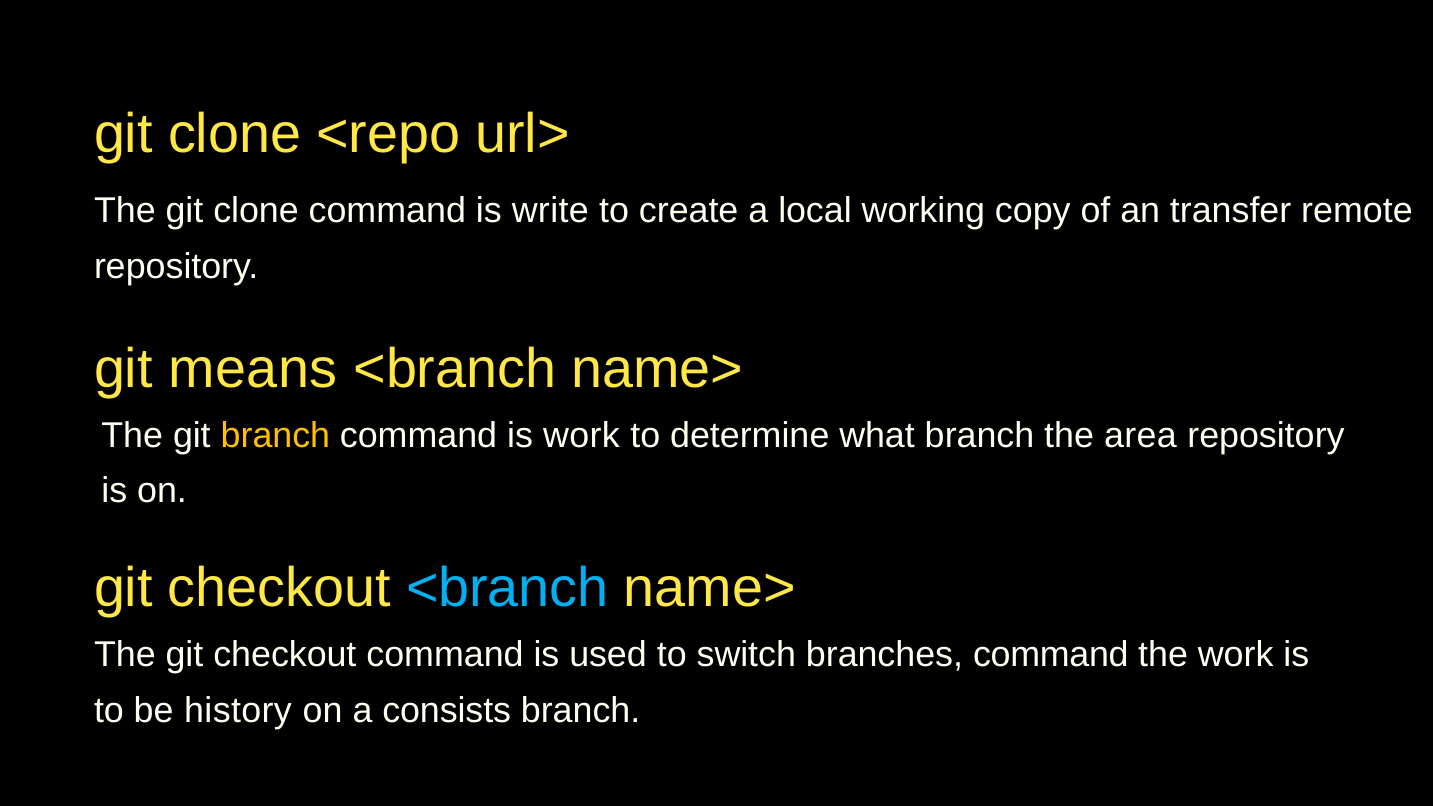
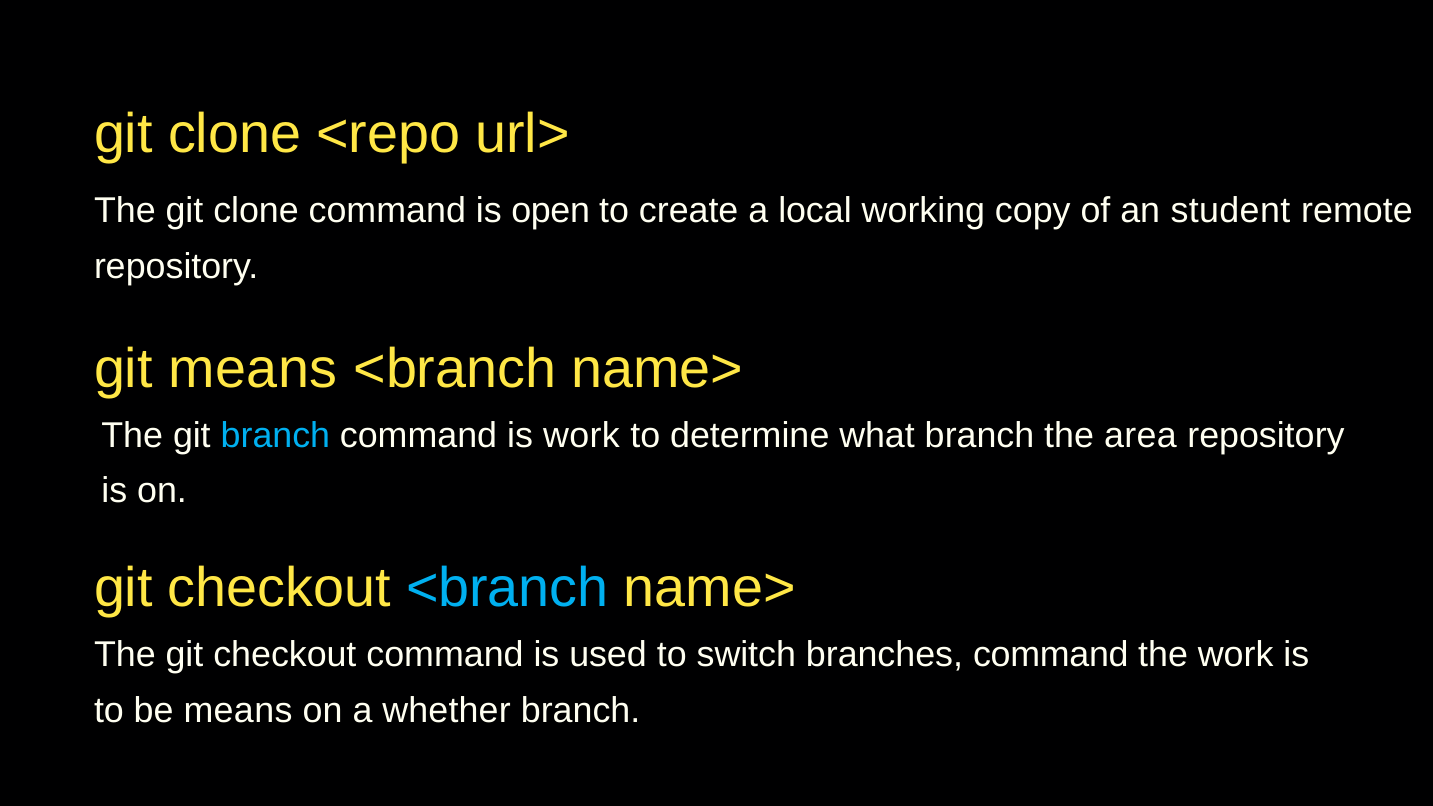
write: write -> open (551, 211)
transfer: transfer -> student (1230, 211)
branch colour: yellow -> light blue (275, 435)
be history: history -> means (238, 710)
consists: consists -> whether (447, 710)
